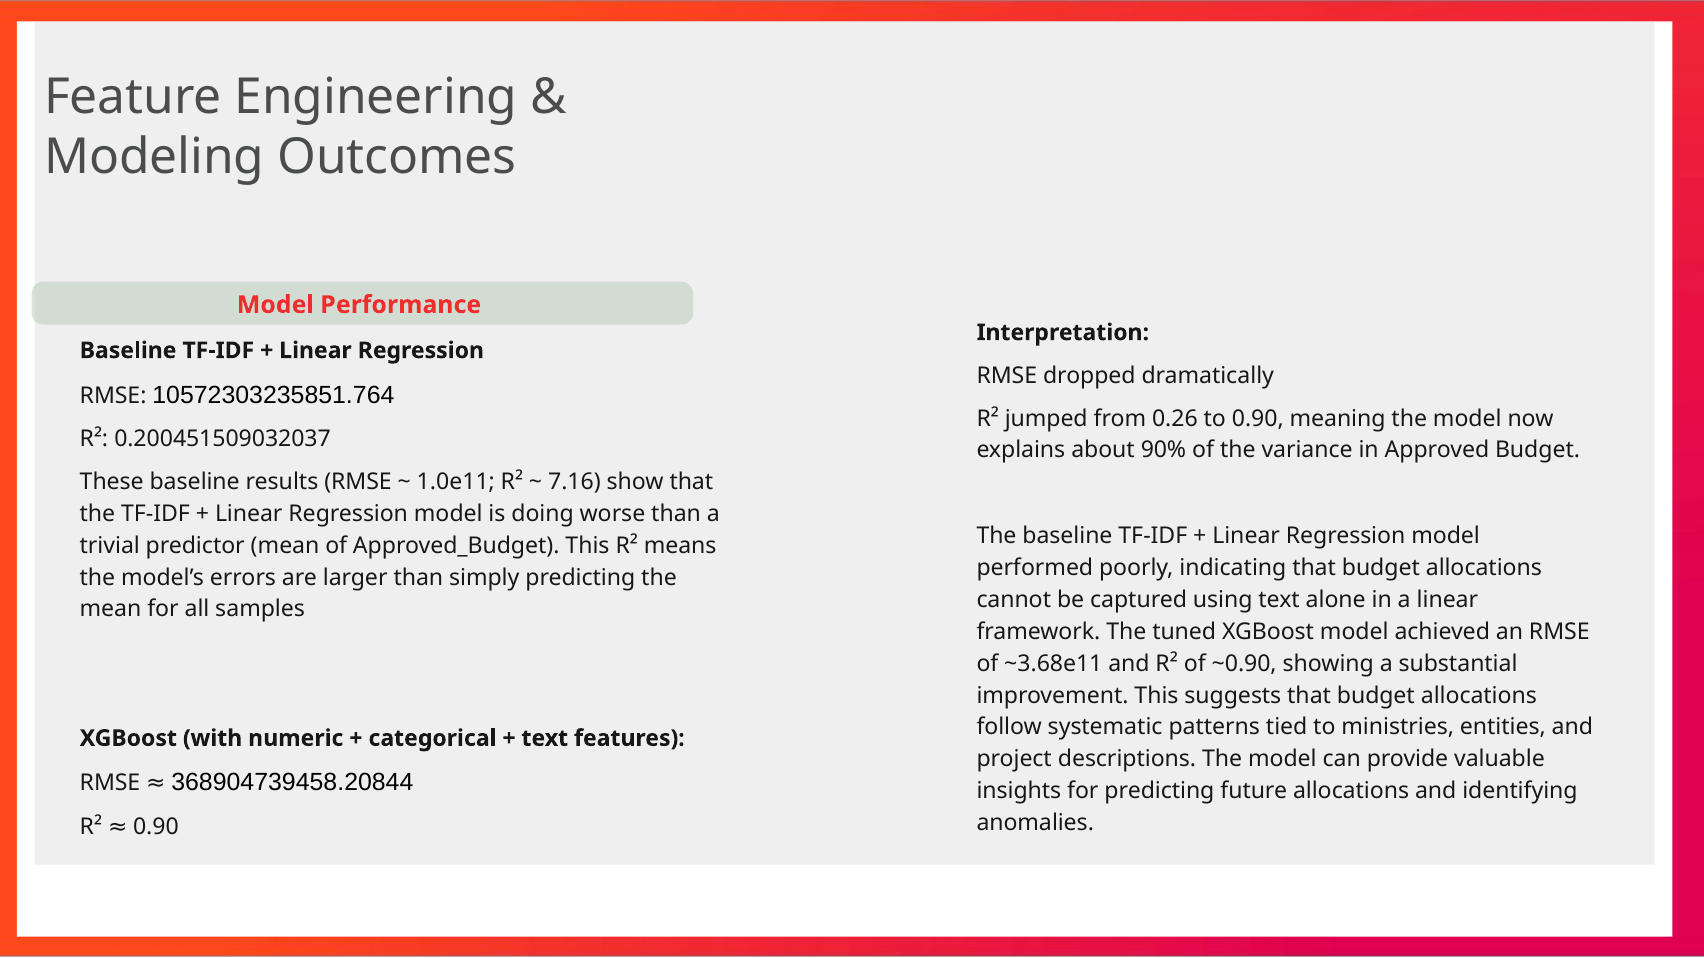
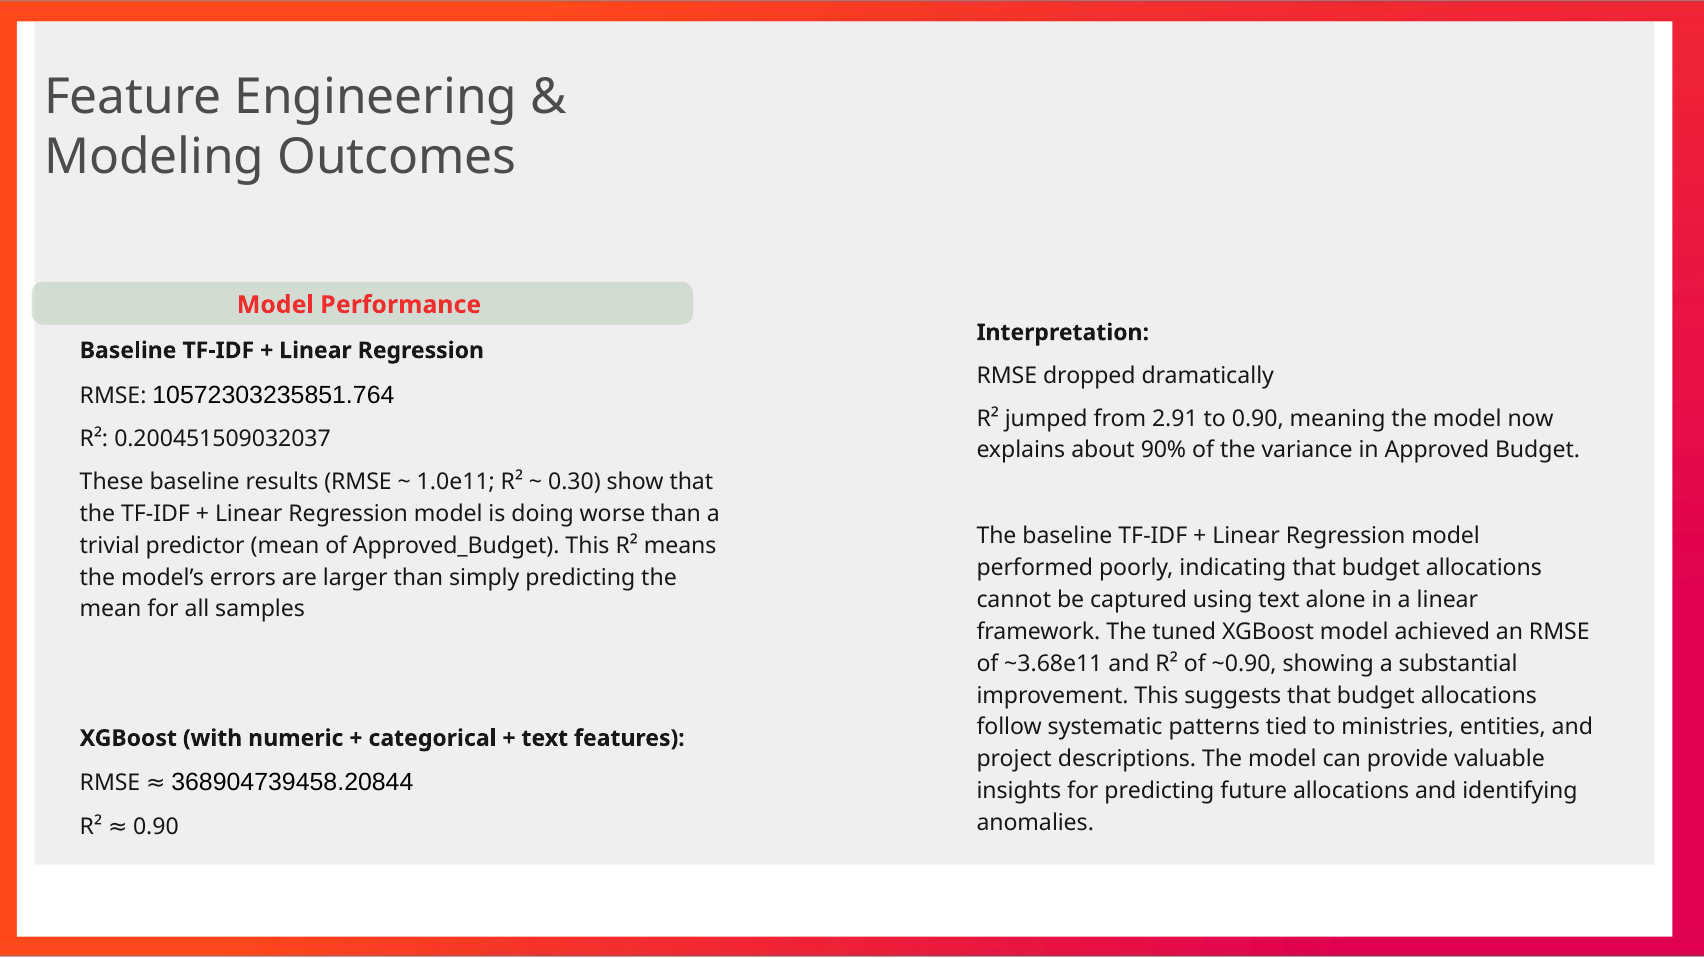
0.26: 0.26 -> 2.91 (1175, 419)
7.16: 7.16 -> 0.30 (574, 482)
